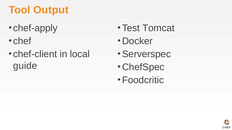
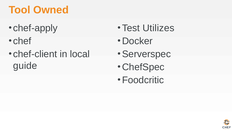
Output: Output -> Owned (51, 10)
Tomcat: Tomcat -> Utilizes (158, 28)
